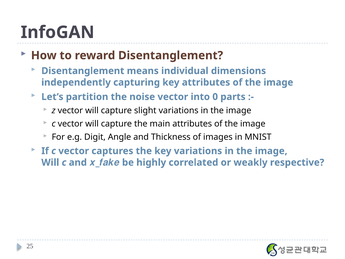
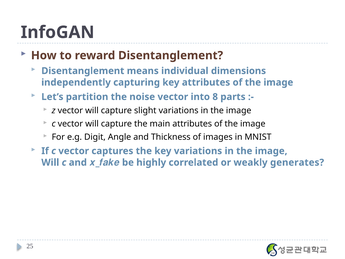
0: 0 -> 8 (215, 97)
respective: respective -> generates (297, 162)
